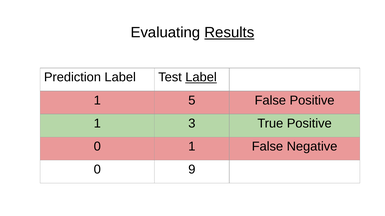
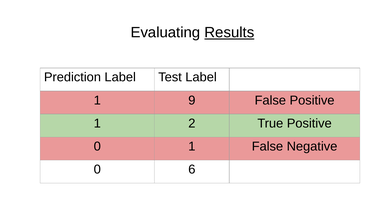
Label underline: present -> none (201, 77)
5: 5 -> 9 (192, 101)
3: 3 -> 2 (192, 124)
9: 9 -> 6 (192, 170)
